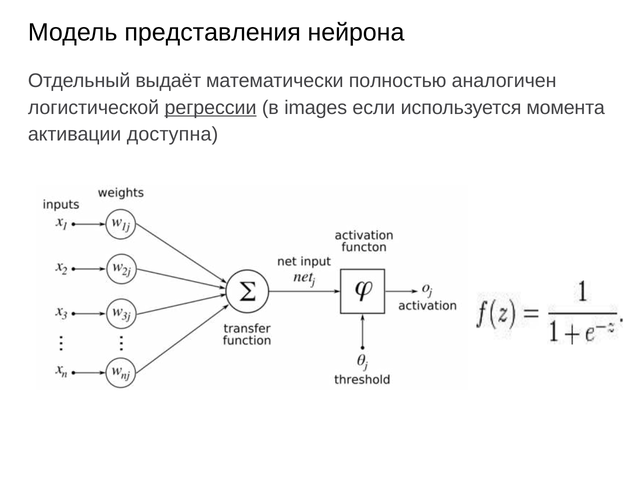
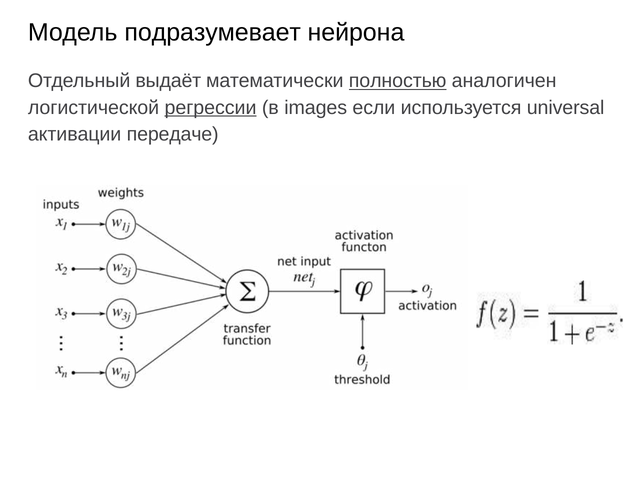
представления: представления -> подразумевает (213, 32)
полностью underline: none -> present (398, 81)
момента: момента -> universal (566, 108)
доступна: доступна -> передаче (173, 134)
